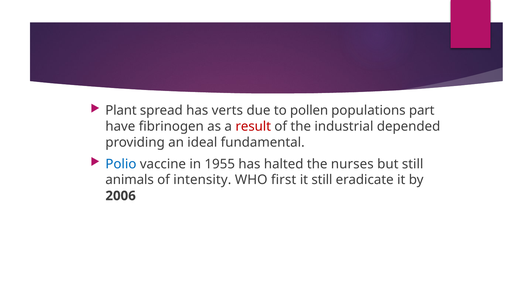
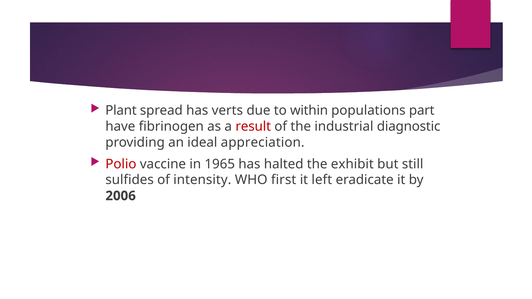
pollen: pollen -> within (309, 111)
depended: depended -> diagnostic (409, 127)
fundamental: fundamental -> appreciation (263, 143)
Polio colour: blue -> red (121, 164)
1955: 1955 -> 1965 (220, 164)
nurses: nurses -> exhibit (352, 164)
animals: animals -> sulfides (130, 180)
it still: still -> left (322, 180)
